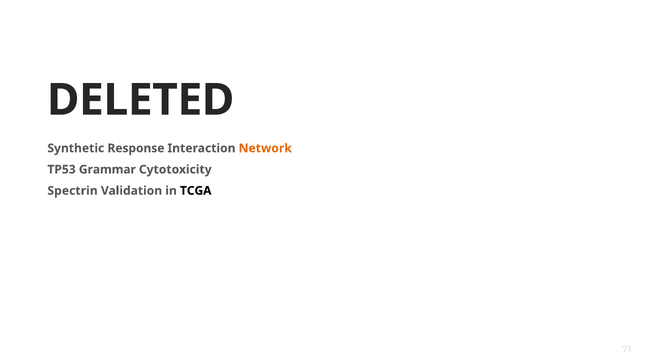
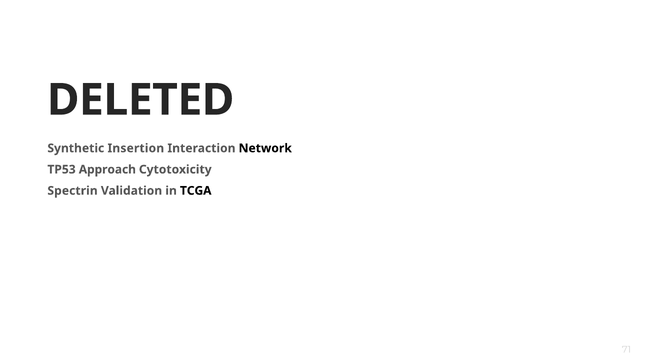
Response: Response -> Insertion (136, 148)
Network colour: orange -> black (265, 148)
Grammar: Grammar -> Approach (107, 170)
